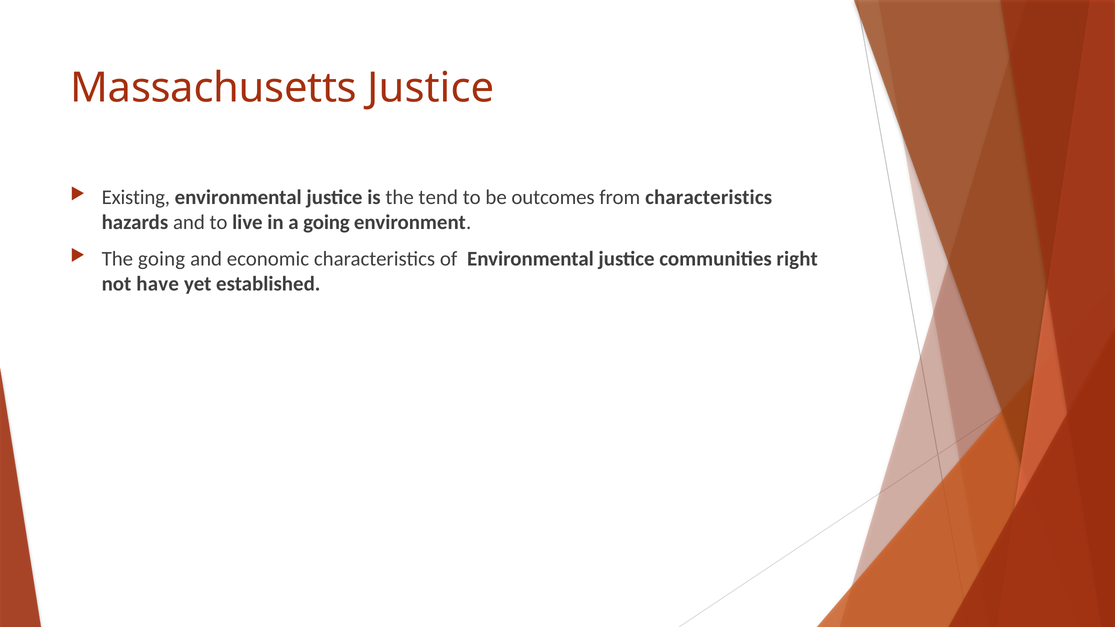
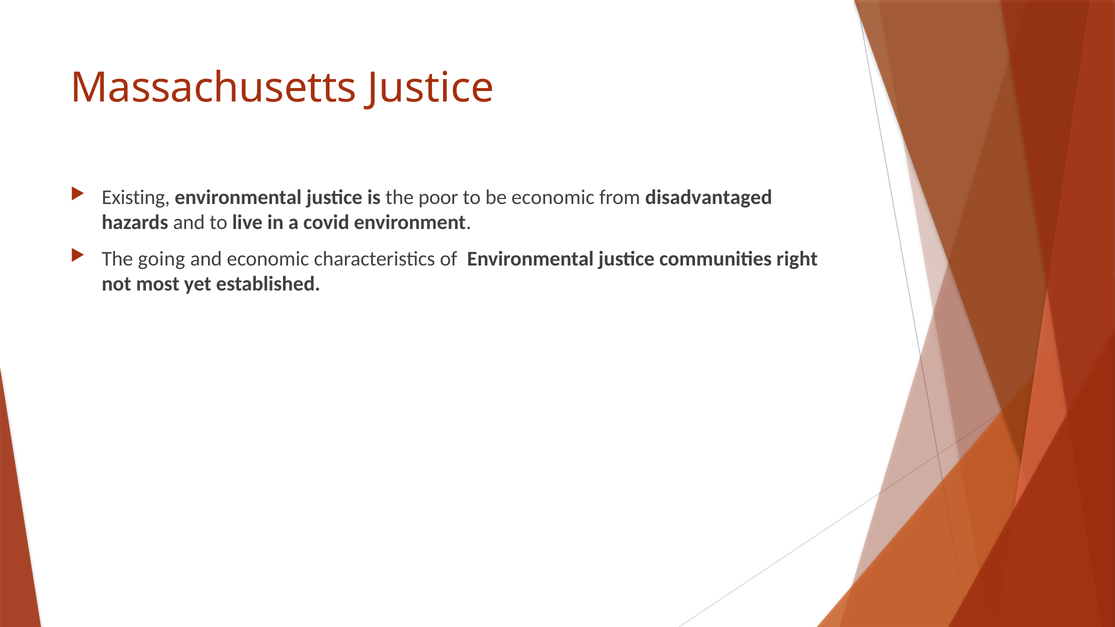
tend: tend -> poor (438, 197)
be outcomes: outcomes -> economic (553, 197)
from characteristics: characteristics -> disadvantaged (709, 197)
a going: going -> covid (326, 222)
have: have -> most (158, 284)
